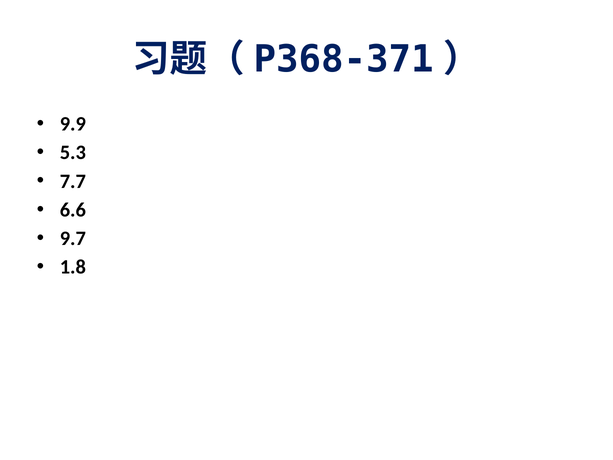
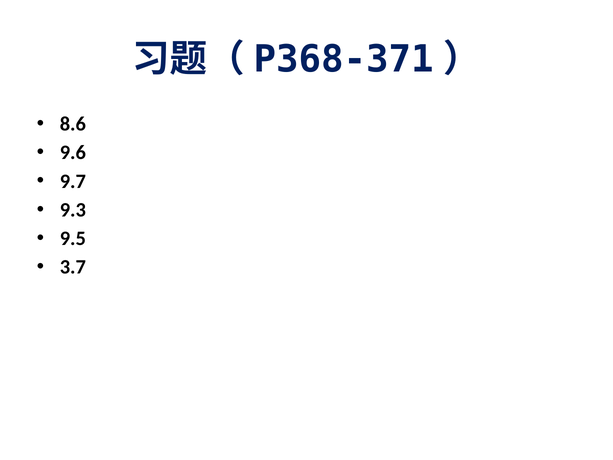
9.9: 9.9 -> 8.6 (73, 124)
5.3: 5.3 -> 9.6 (73, 153)
7.7: 7.7 -> 9.7 (73, 181)
6.6: 6.6 -> 9.3 (73, 210)
9.7: 9.7 -> 9.5 (73, 238)
1.8: 1.8 -> 3.7 (73, 267)
